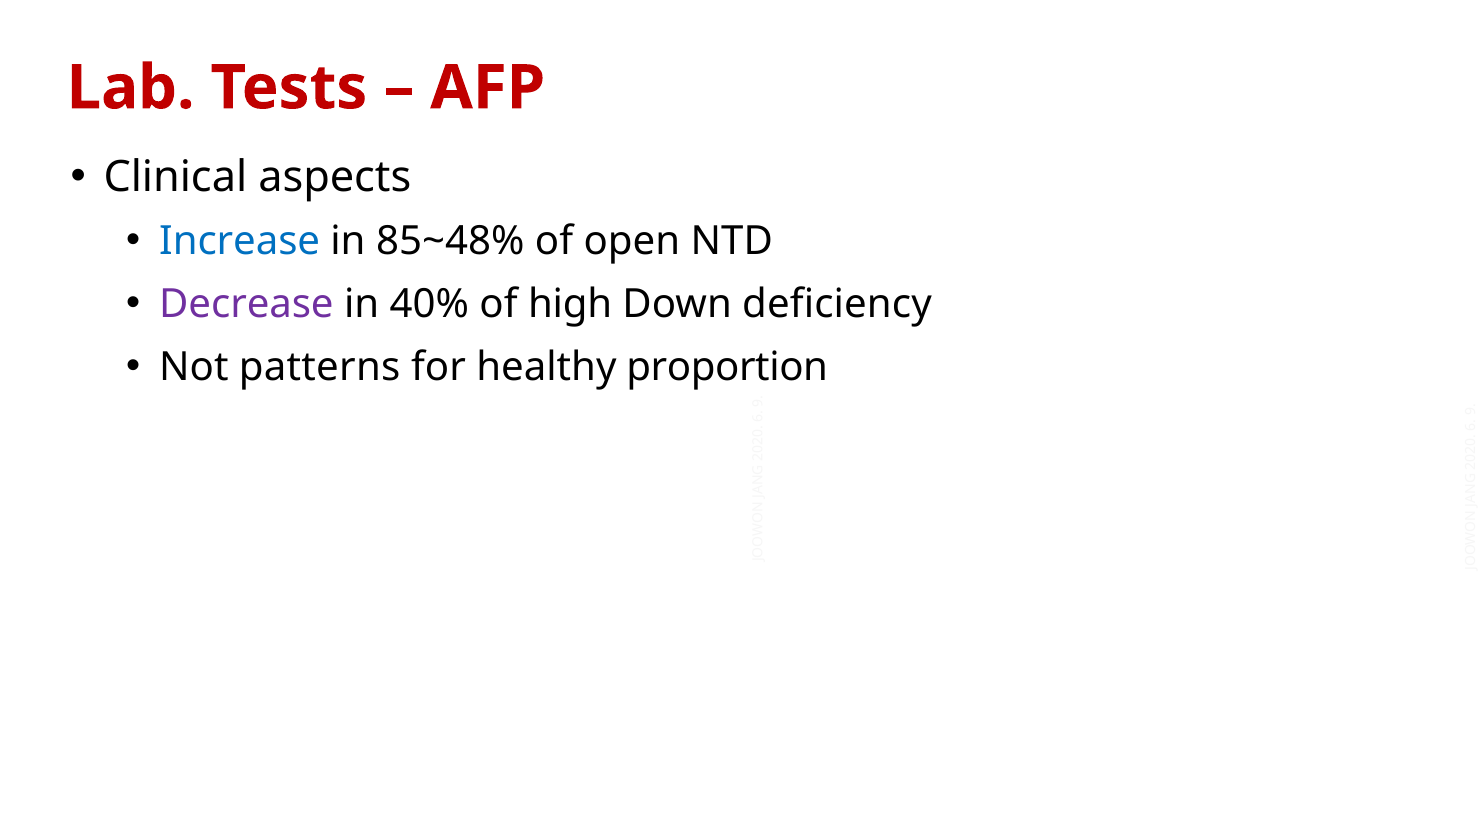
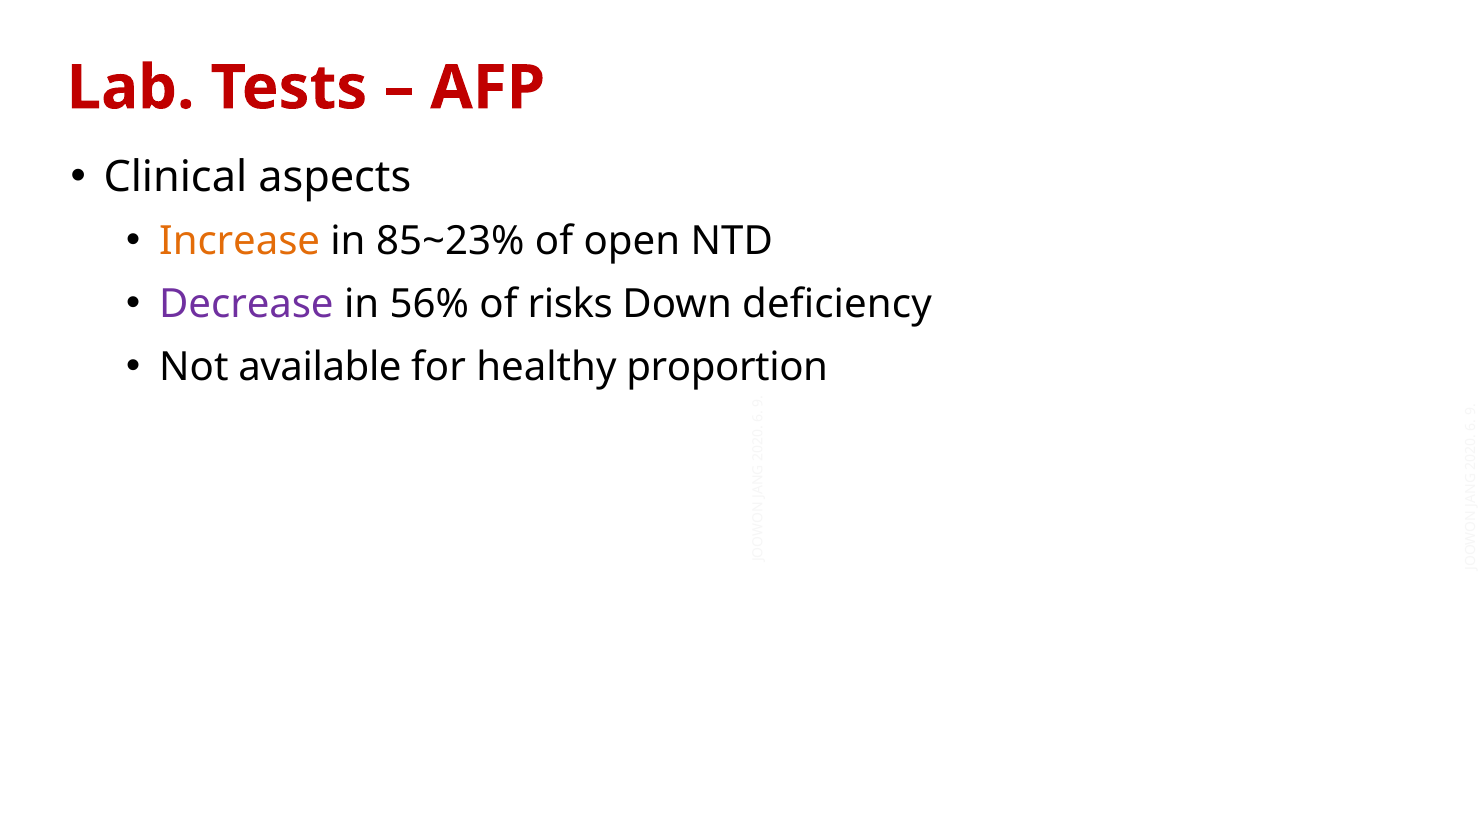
Increase colour: blue -> orange (240, 242)
85~48%: 85~48% -> 85~23% (450, 242)
40%: 40% -> 56% (429, 304)
high: high -> risks (570, 304)
patterns: patterns -> available (320, 367)
